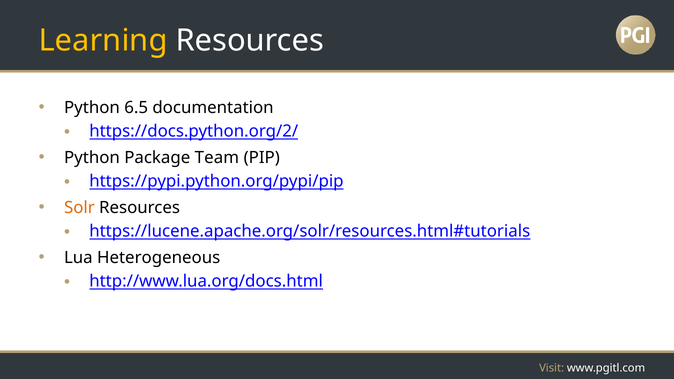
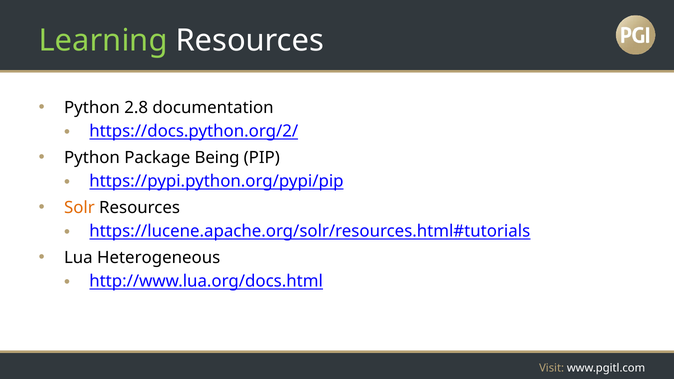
Learning colour: yellow -> light green (103, 41)
6.5: 6.5 -> 2.8 (136, 108)
Team: Team -> Being (217, 158)
